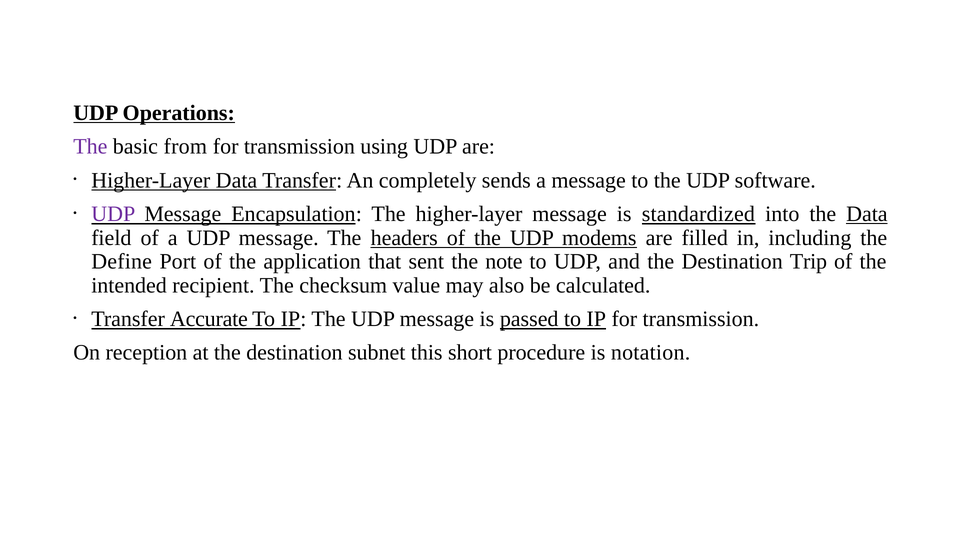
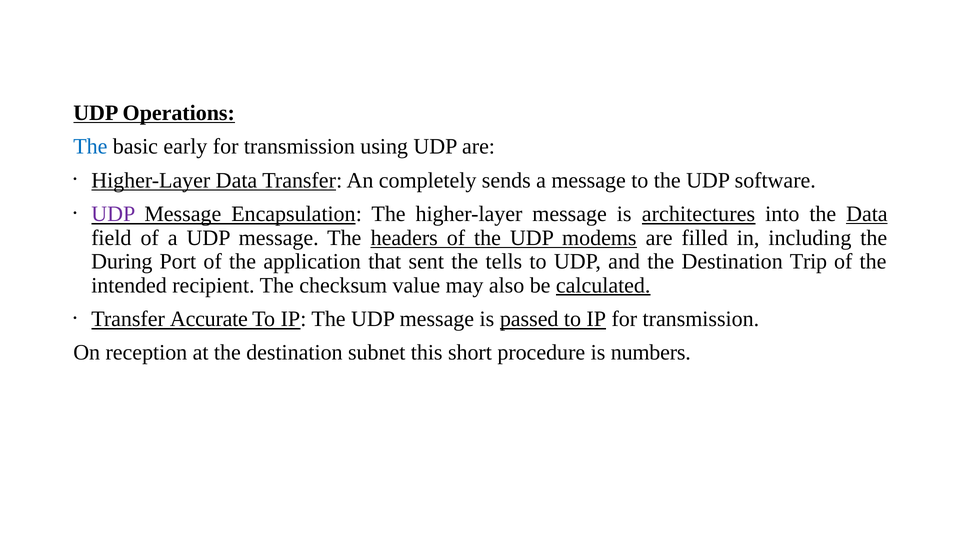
The colour: purple -> blue (90, 147)
from: from -> early (185, 147)
standardized: standardized -> architectures (698, 214)
Define: Define -> During (122, 262)
note: note -> tells (504, 262)
calculated underline: none -> present (603, 286)
notation: notation -> numbers (651, 353)
